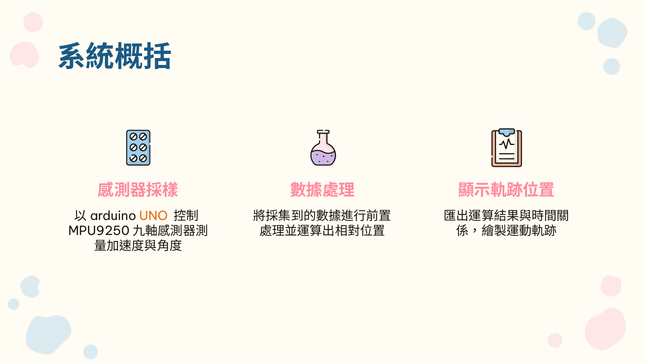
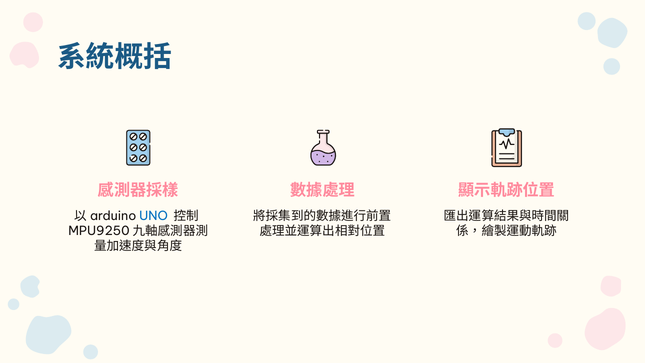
UNO colour: orange -> blue (154, 216)
